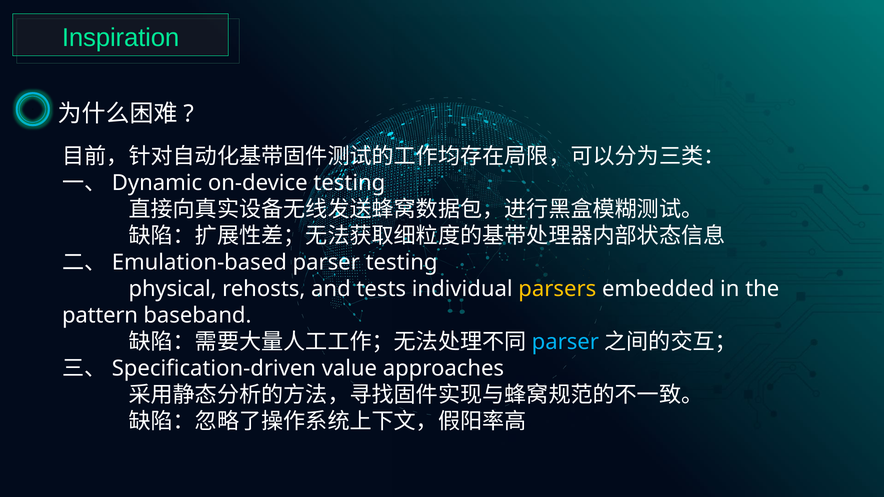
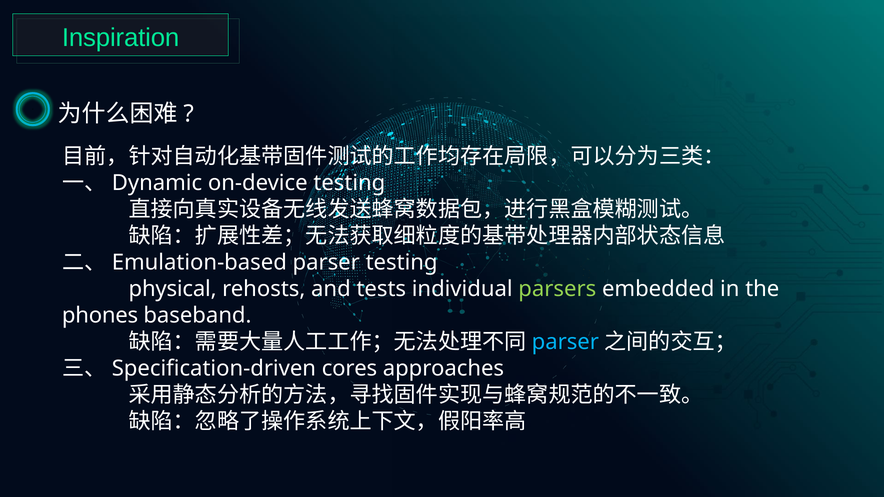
parsers colour: yellow -> light green (557, 289)
pattern: pattern -> phones (100, 315)
value: value -> cores (349, 369)
